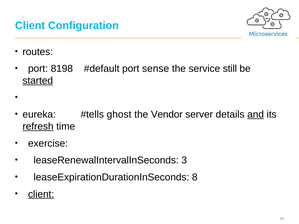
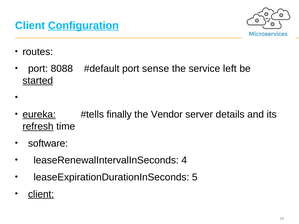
Configuration underline: none -> present (83, 26)
8198: 8198 -> 8088 (62, 69)
still: still -> left (230, 69)
eureka underline: none -> present (39, 115)
ghost: ghost -> finally (119, 115)
and underline: present -> none (256, 115)
exercise: exercise -> software (48, 144)
3: 3 -> 4 (184, 160)
8: 8 -> 5 (195, 177)
